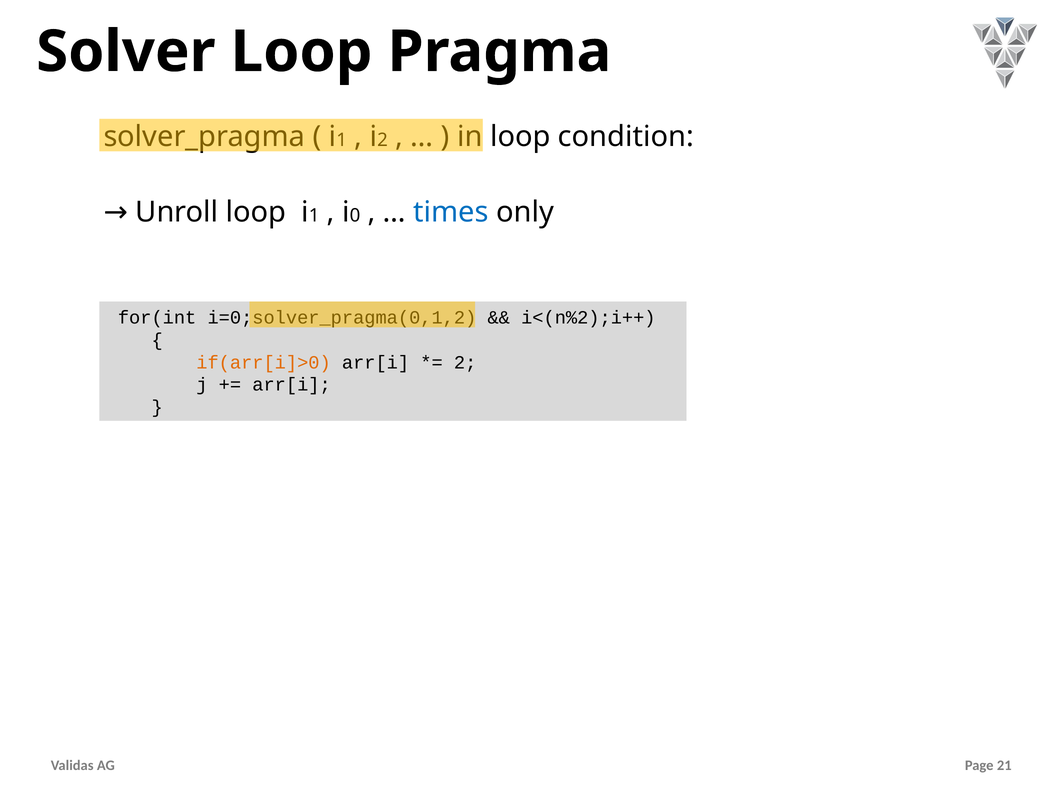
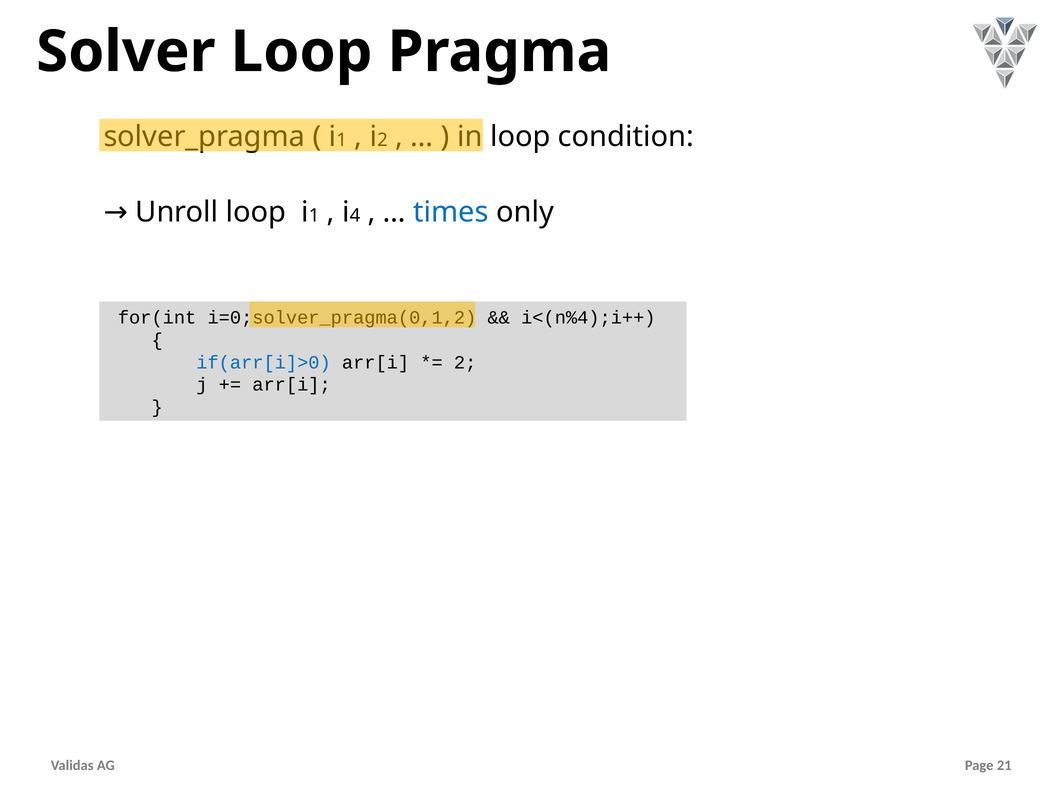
0: 0 -> 4 (355, 216)
i<(n%2);i++: i<(n%2);i++ -> i<(n%4);i++ (588, 318)
if(arr[i]>0 colour: orange -> blue (264, 363)
